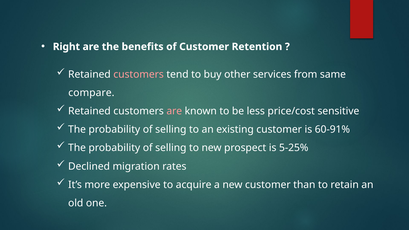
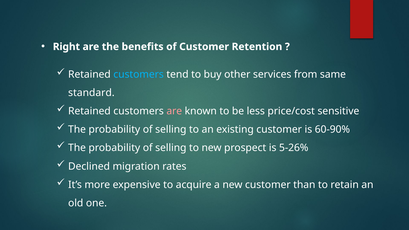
customers colour: pink -> light blue (139, 74)
compare: compare -> standard (91, 93)
60-91%: 60-91% -> 60-90% (332, 130)
5-25%: 5-25% -> 5-26% (294, 148)
